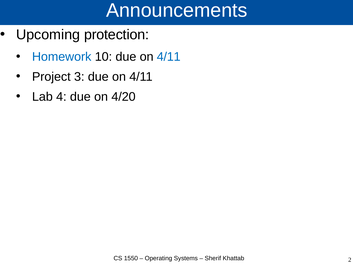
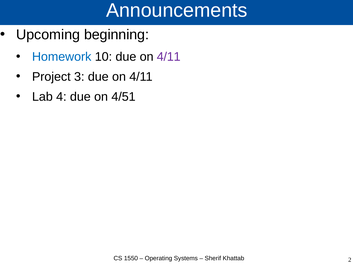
protection: protection -> beginning (117, 35)
4/11 colour: blue -> purple (169, 57)
4/20: 4/20 -> 4/51 (123, 97)
